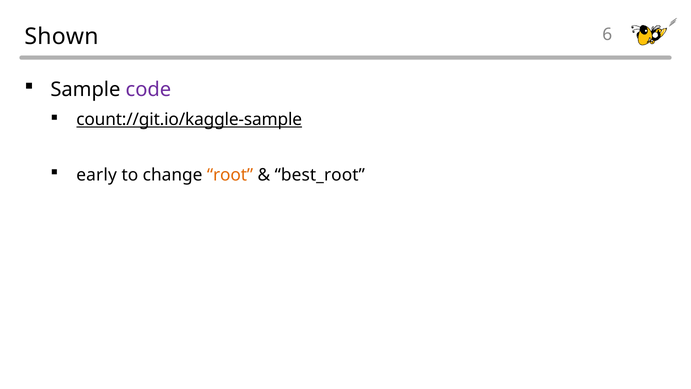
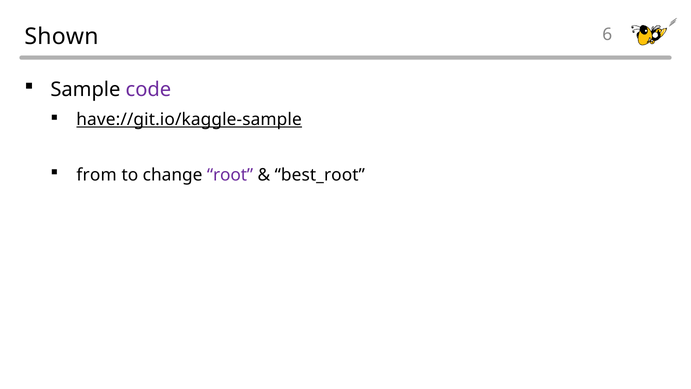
count://git.io/kaggle-sample: count://git.io/kaggle-sample -> have://git.io/kaggle-sample (189, 119)
early: early -> from (97, 175)
root colour: orange -> purple (230, 175)
